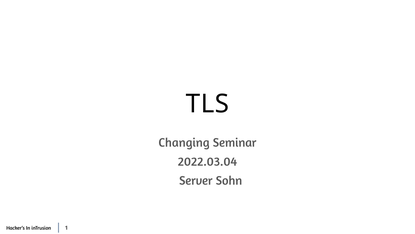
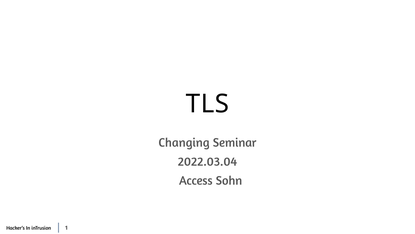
Server: Server -> Access (196, 180)
